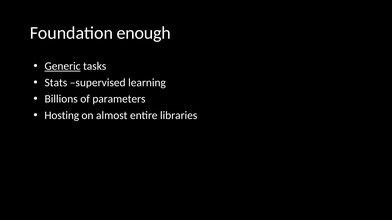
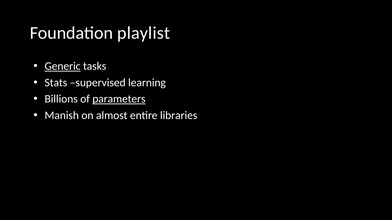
enough: enough -> playlist (144, 33)
parameters underline: none -> present (119, 99)
Hosting: Hosting -> Manish (62, 116)
